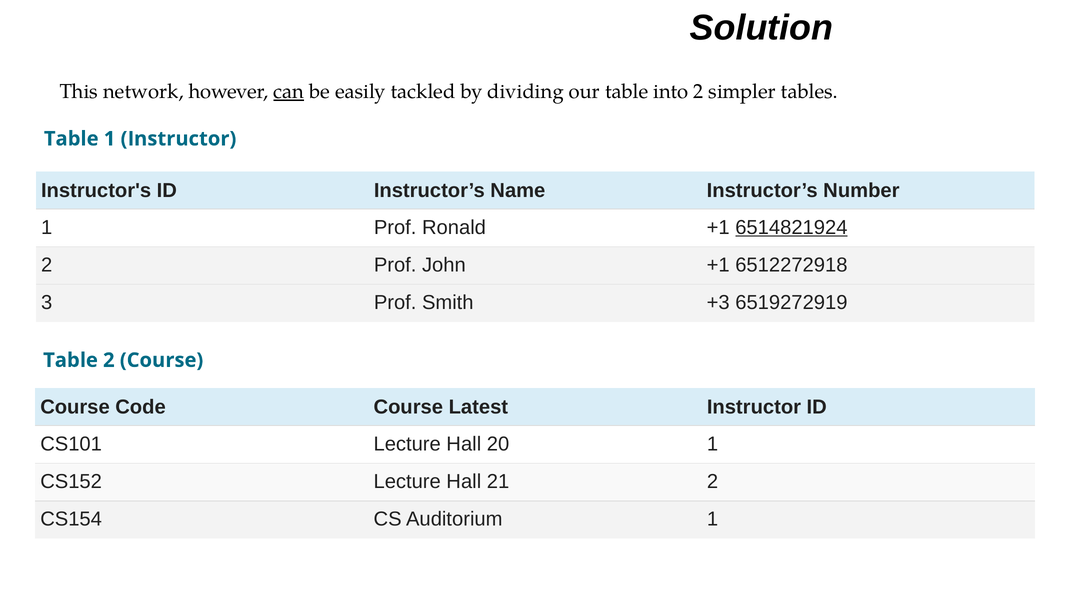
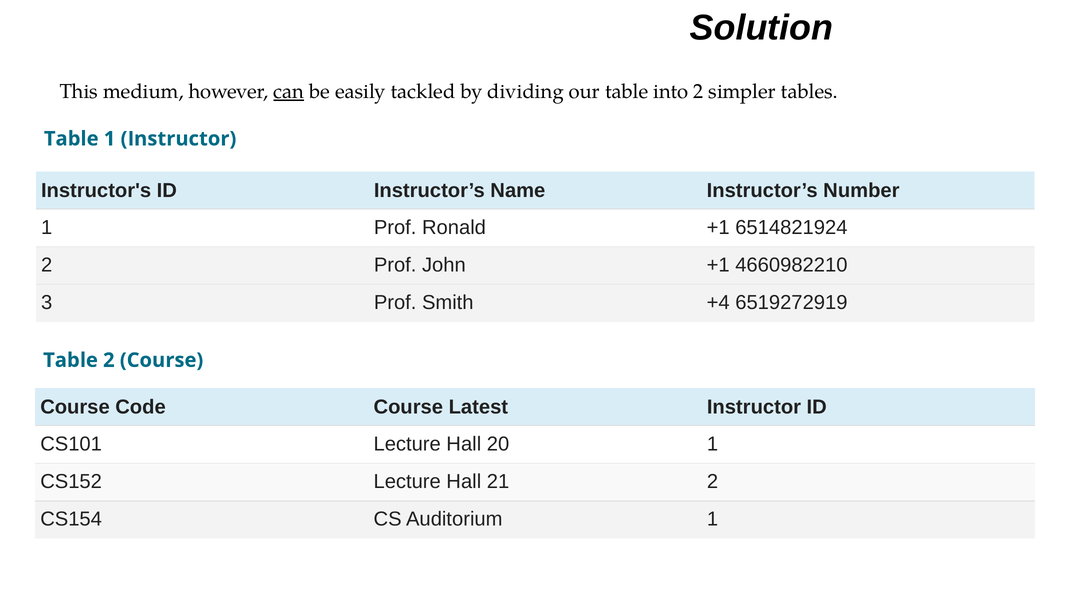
network: network -> medium (143, 92)
6514821924 underline: present -> none (791, 227)
6512272918: 6512272918 -> 4660982210 (791, 265)
+3: +3 -> +4 (718, 303)
